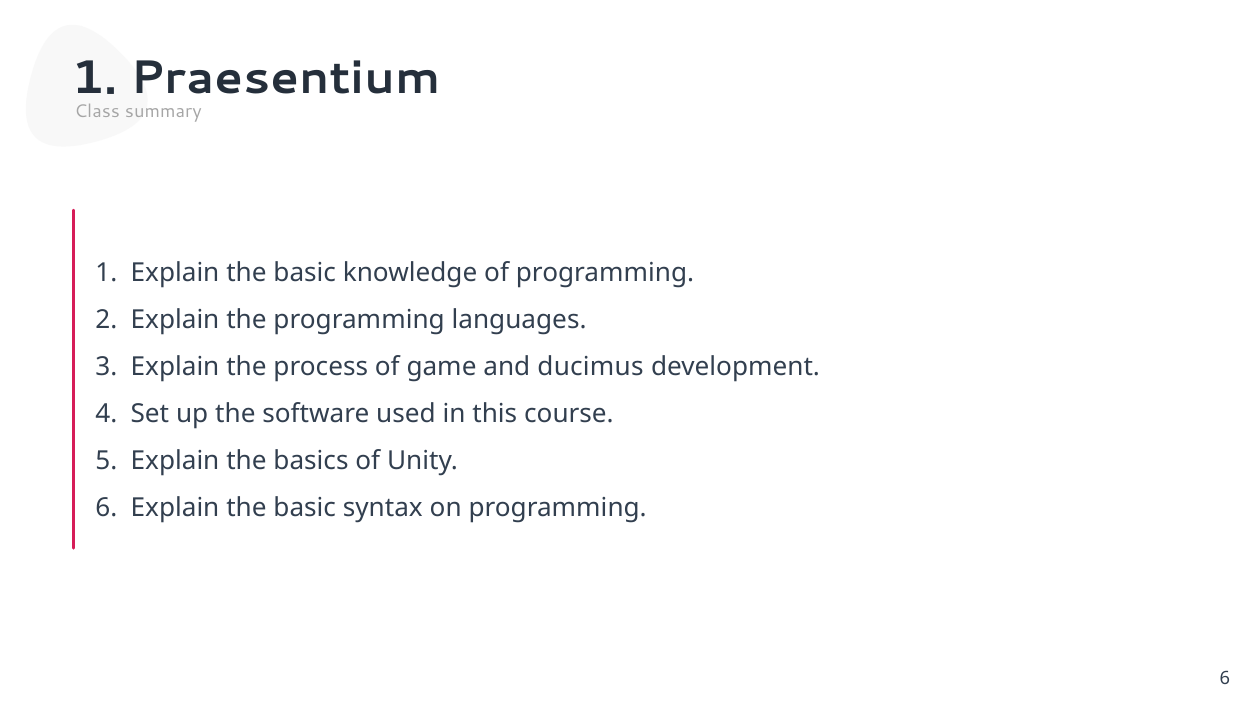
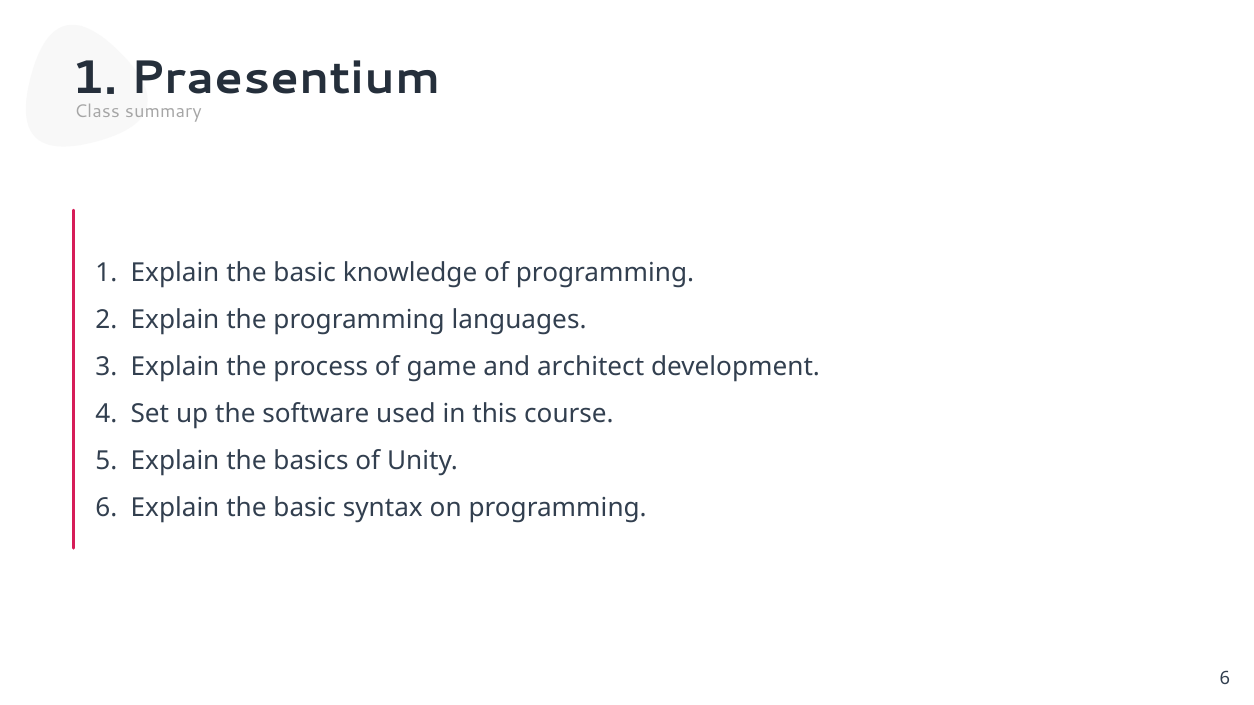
ducimus: ducimus -> architect (591, 367)
